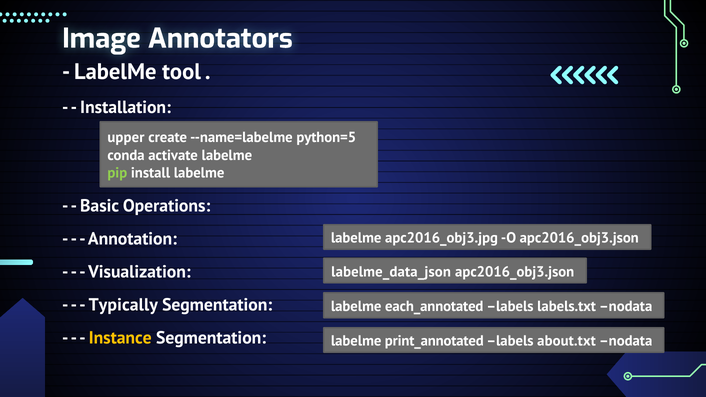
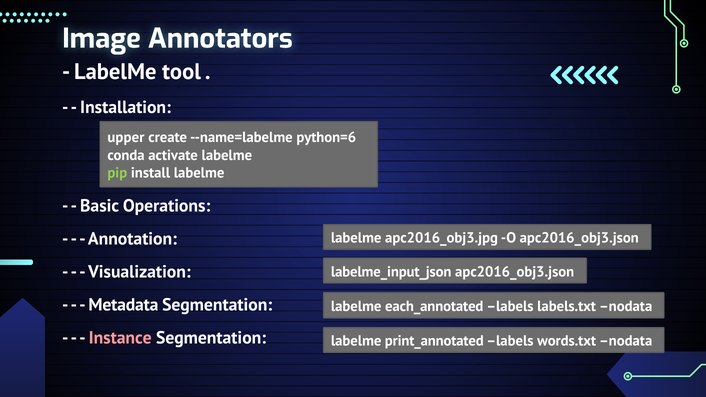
python=5: python=5 -> python=6 (326, 138)
labelme_data_json: labelme_data_json -> labelme_input_json (391, 272)
Typically: Typically -> Metadata (123, 305)
Instance colour: yellow -> pink (120, 338)
about.txt: about.txt -> words.txt (567, 341)
